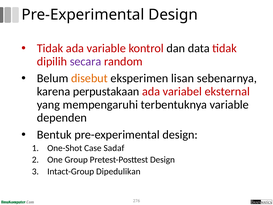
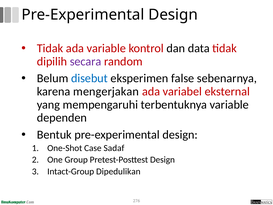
disebut colour: orange -> blue (89, 78)
lisan: lisan -> false (183, 78)
perpustakaan: perpustakaan -> mengerjakan (106, 91)
